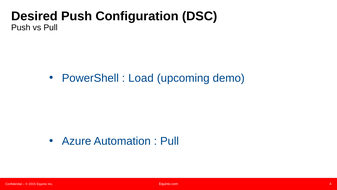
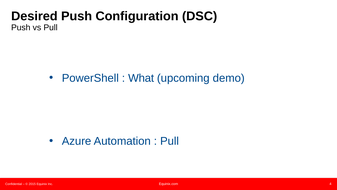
Load: Load -> What (141, 78)
